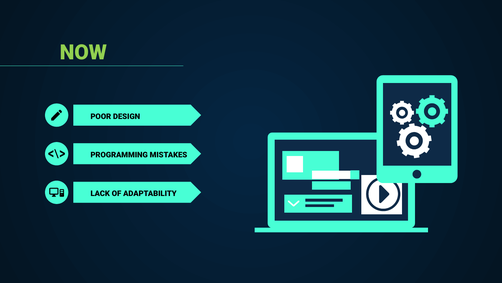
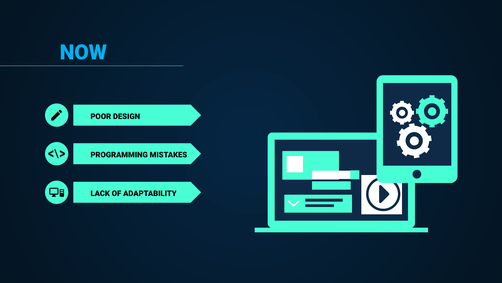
NOW colour: light green -> light blue (83, 53)
